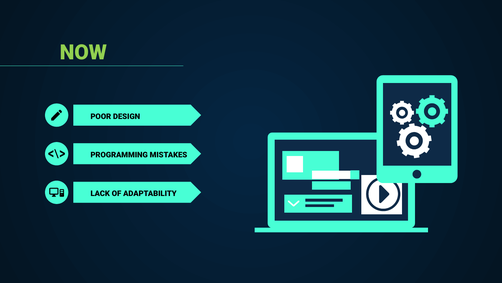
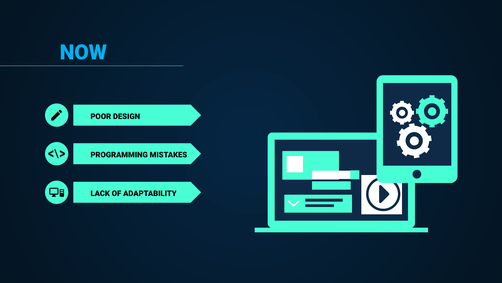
NOW colour: light green -> light blue (83, 53)
